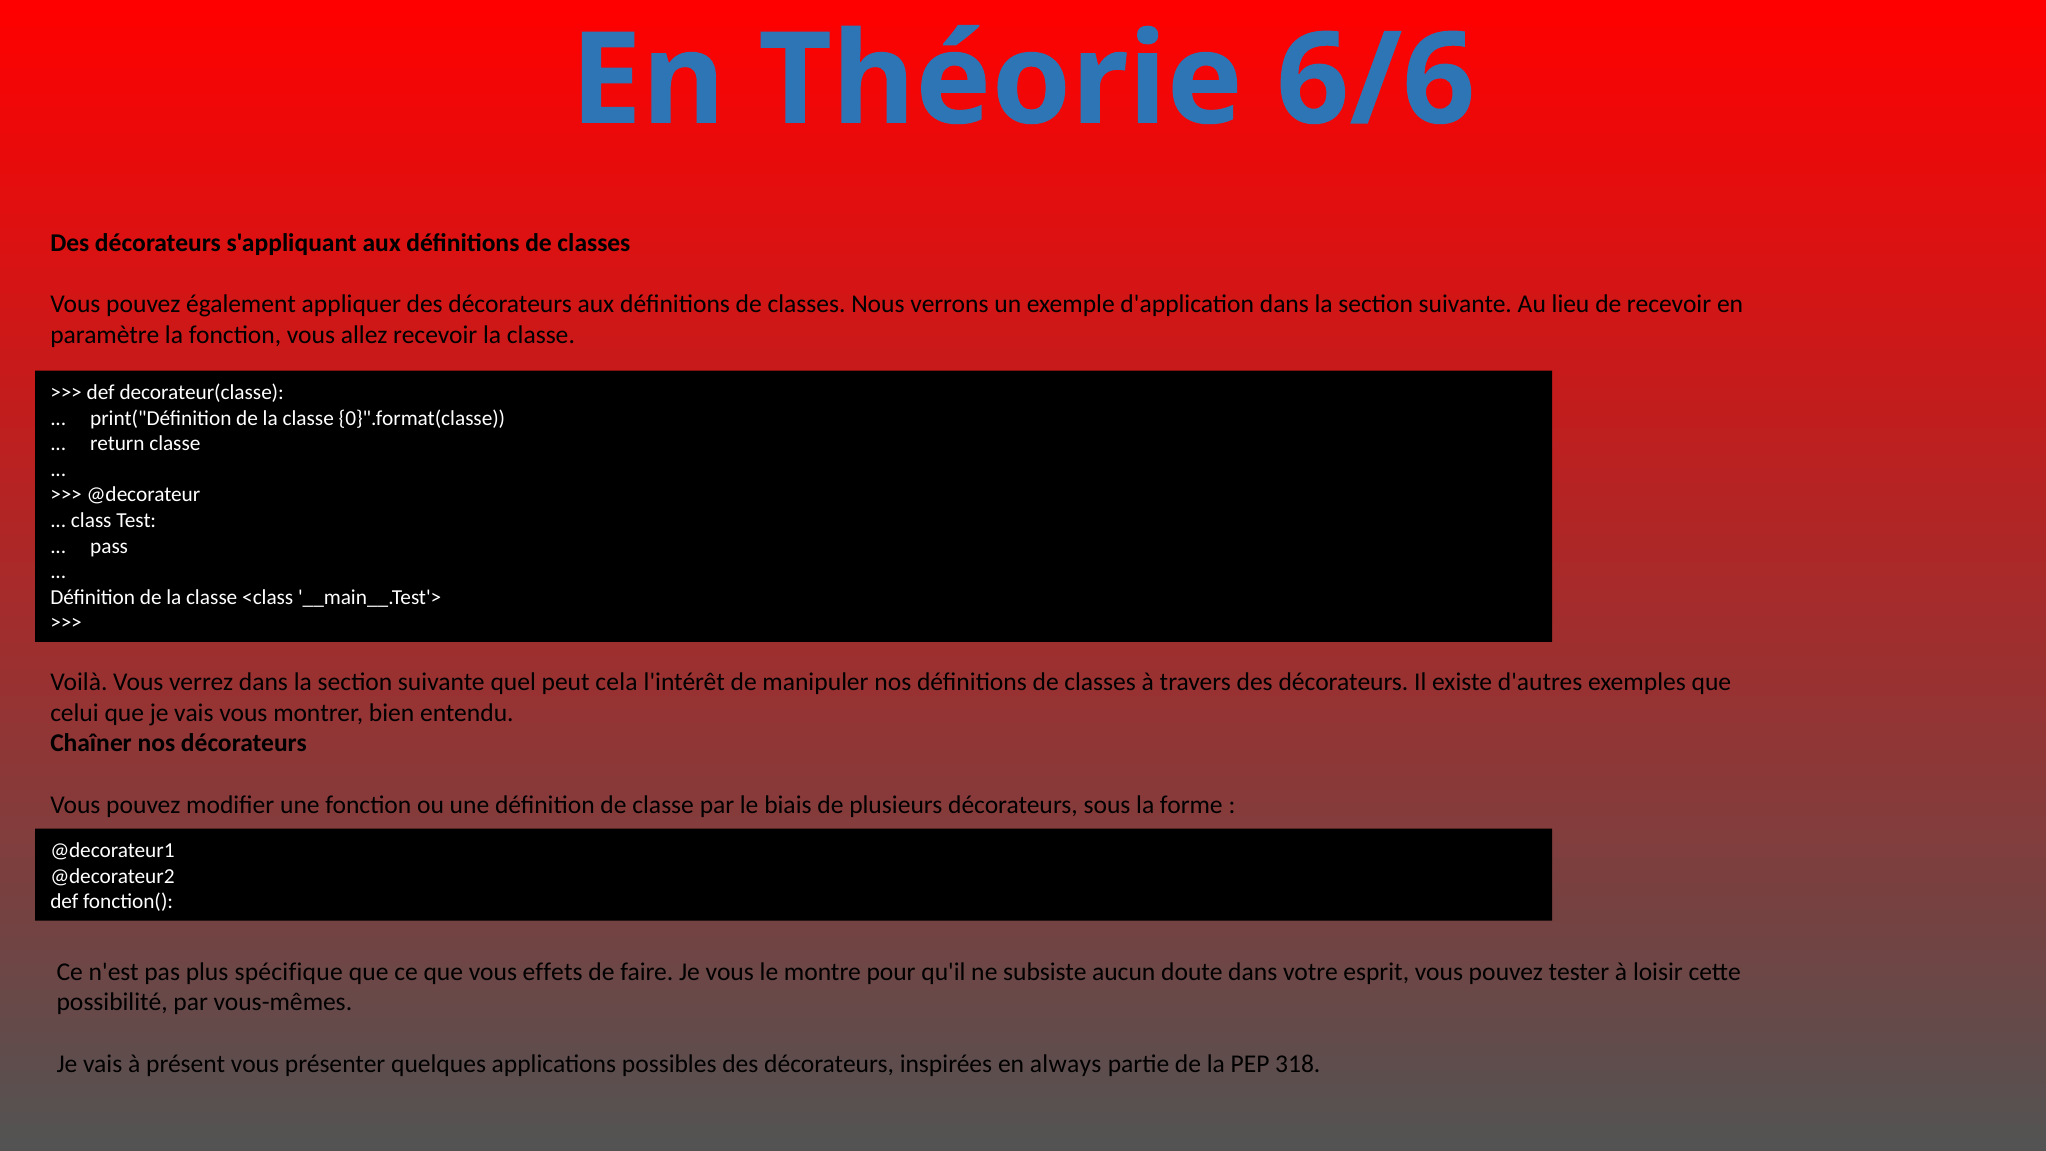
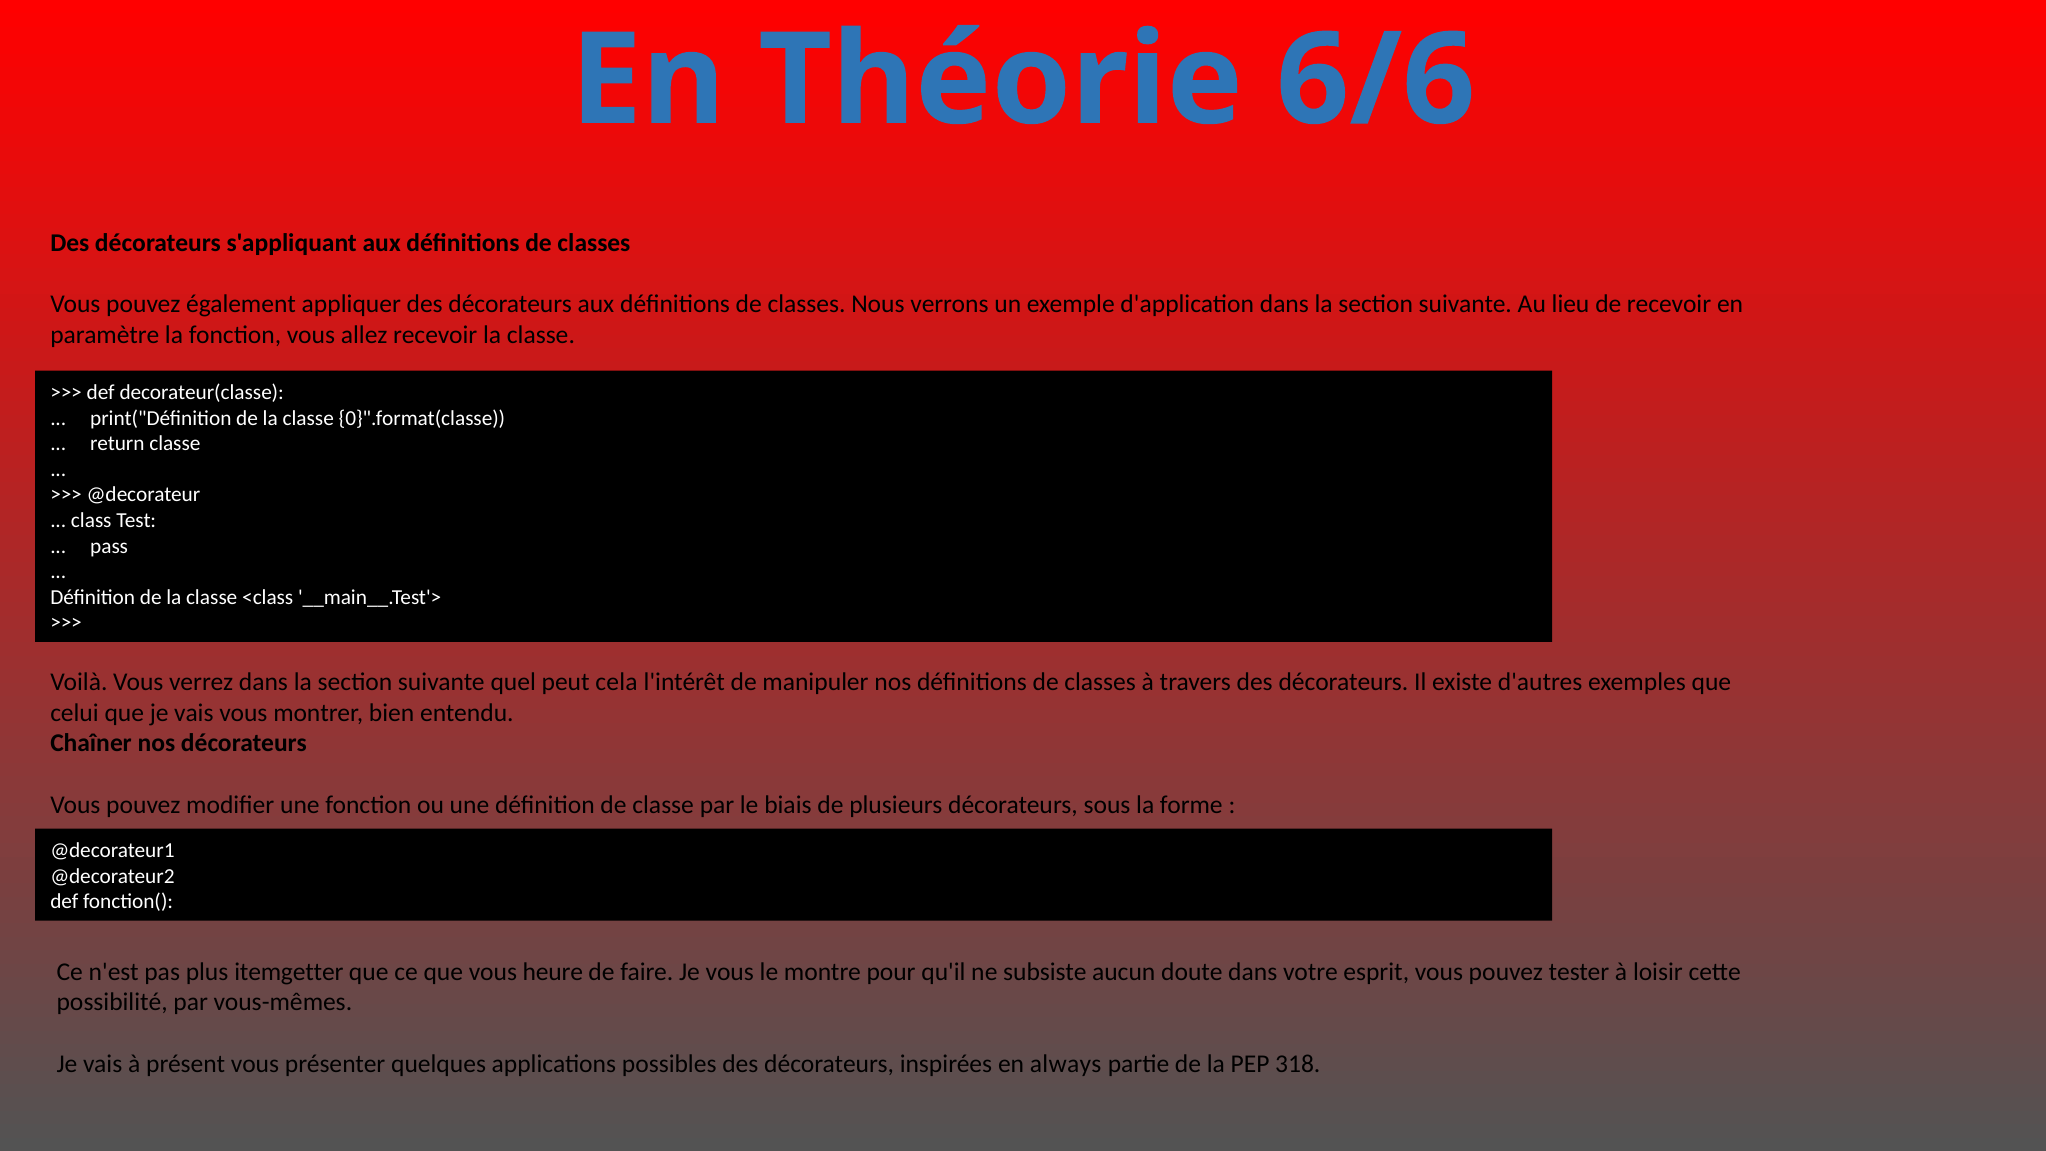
spécifique: spécifique -> itemgetter (289, 971)
effets: effets -> heure (553, 971)
